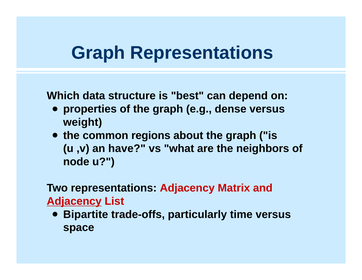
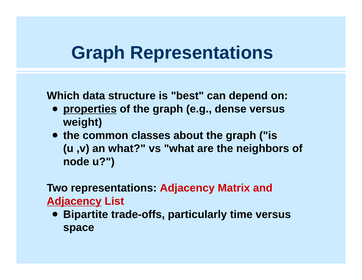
properties underline: none -> present (90, 109)
regions: regions -> classes (151, 135)
an have: have -> what (127, 148)
